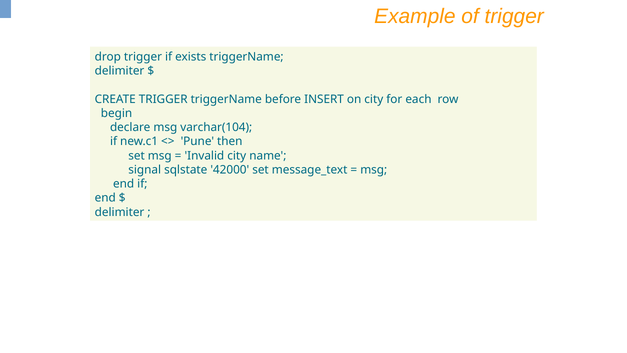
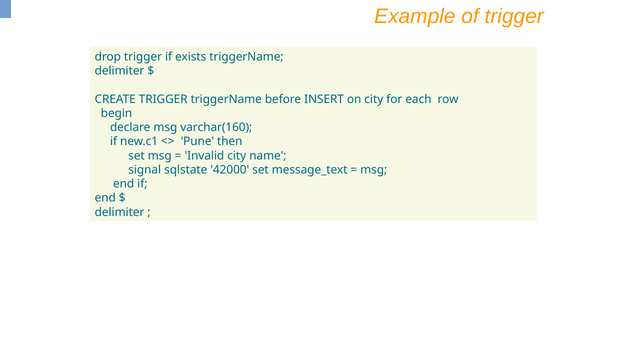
varchar(104: varchar(104 -> varchar(160 (216, 127)
